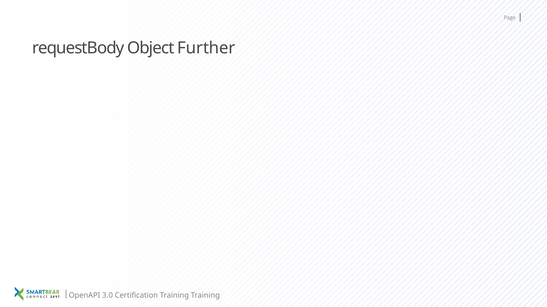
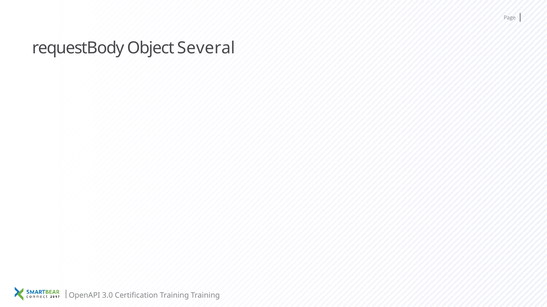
Further: Further -> Several (206, 48)
